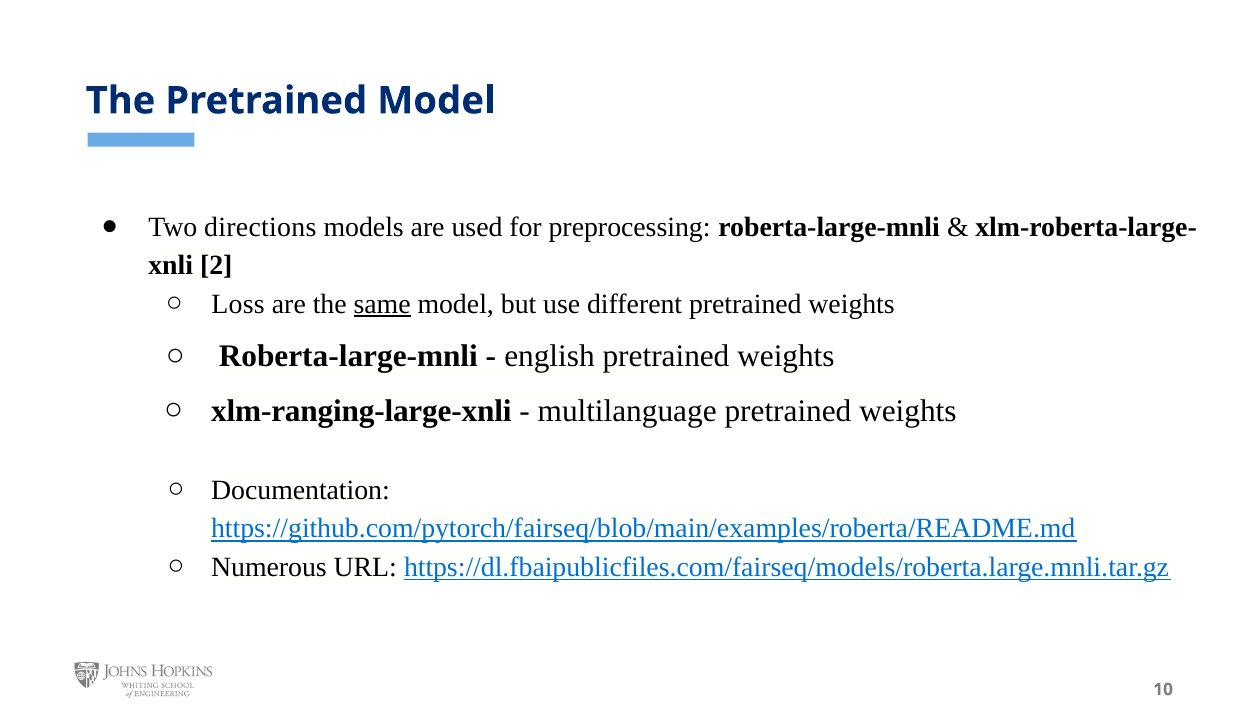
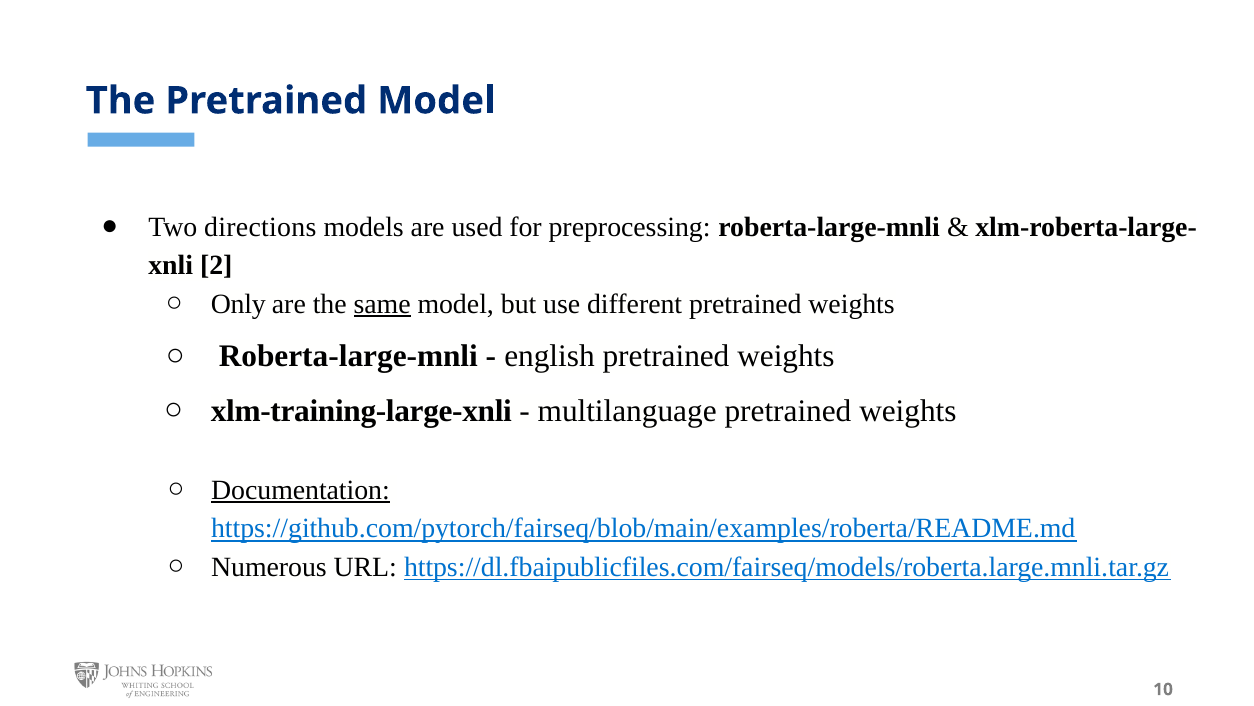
Loss: Loss -> Only (238, 304)
xlm-ranging-large-xnli: xlm-ranging-large-xnli -> xlm-training-large-xnli (361, 411)
Documentation underline: none -> present (300, 490)
